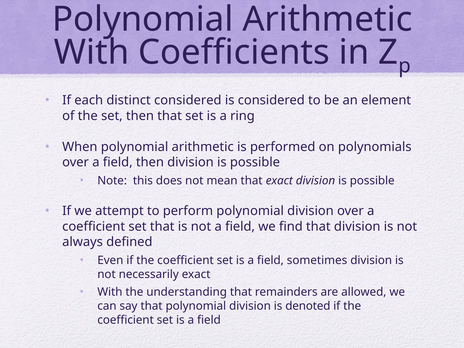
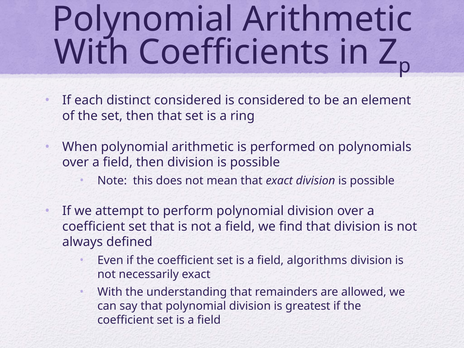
sometimes: sometimes -> algorithms (317, 260)
denoted: denoted -> greatest (308, 306)
